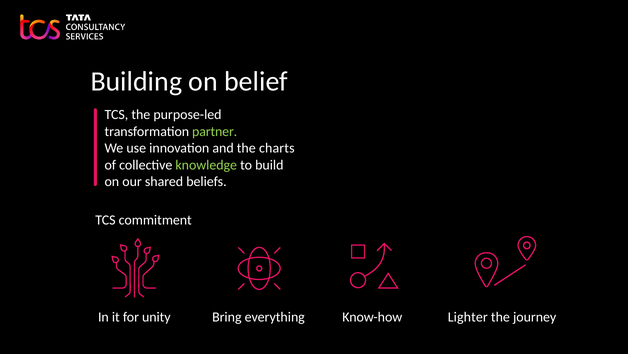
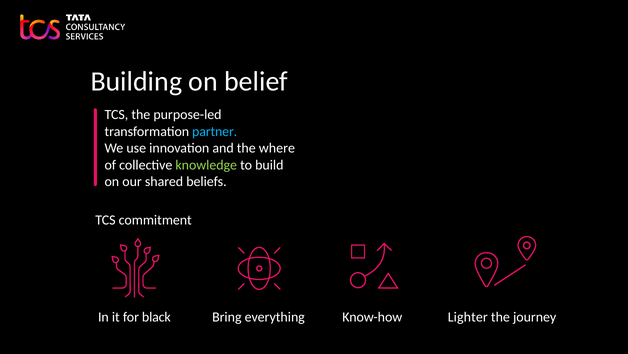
partner colour: light green -> light blue (215, 131)
charts: charts -> where (277, 148)
unity: unity -> black (156, 317)
